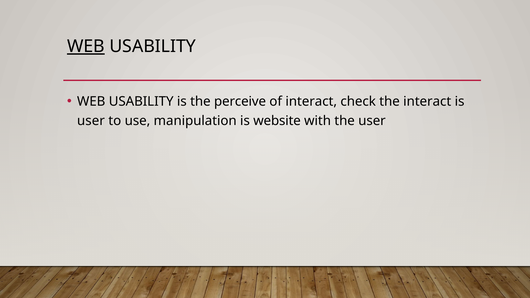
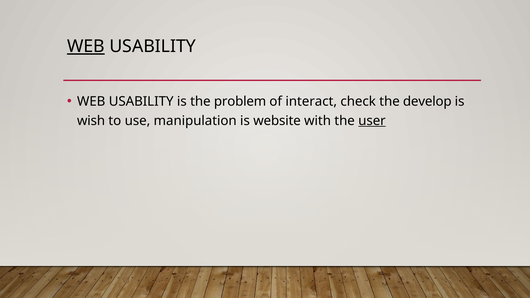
perceive: perceive -> problem (240, 102)
the interact: interact -> develop (427, 102)
user: user -> wish (91, 121)
user underline: none -> present (372, 121)
